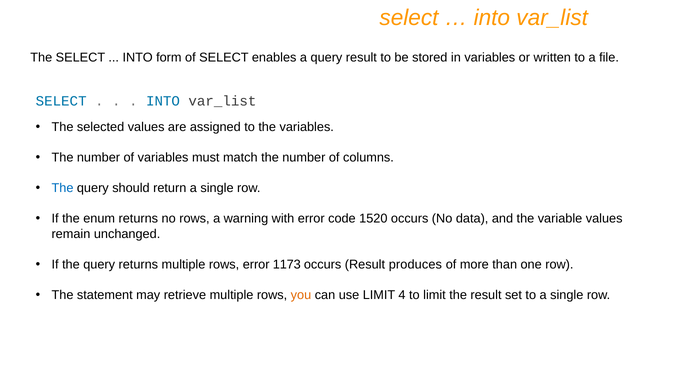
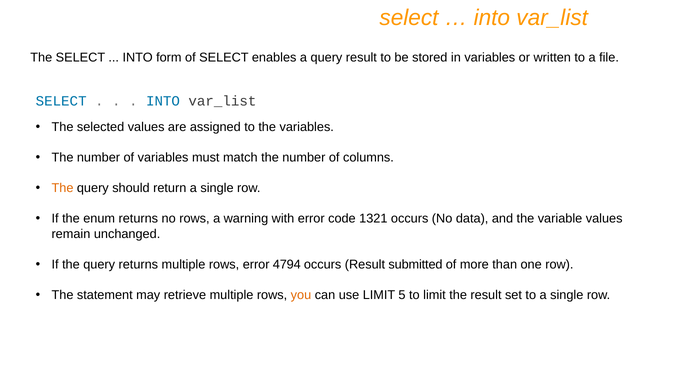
The colour: blue -> orange (63, 188)
1520: 1520 -> 1321 (373, 218)
1173: 1173 -> 4794 (287, 264)
produces: produces -> submitted (415, 264)
4: 4 -> 5 (402, 295)
